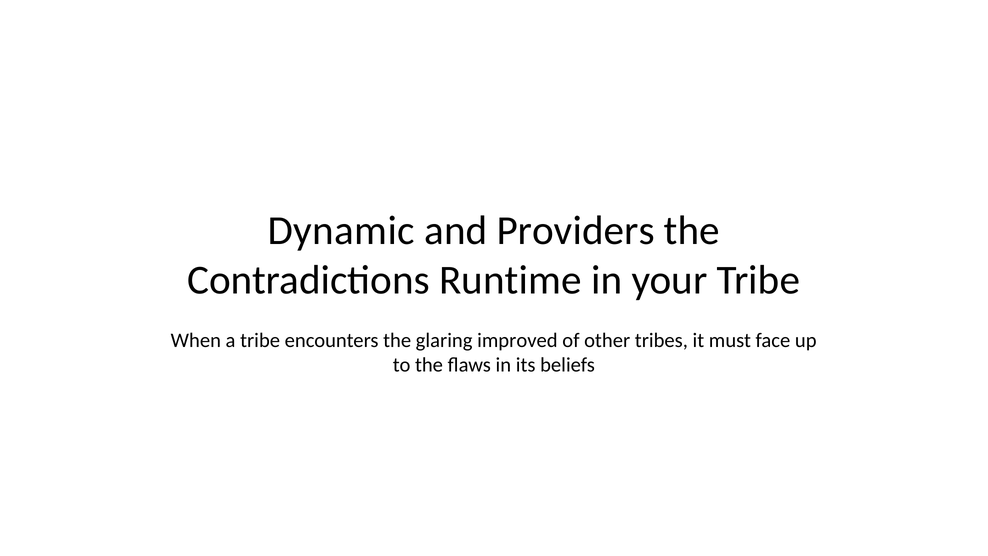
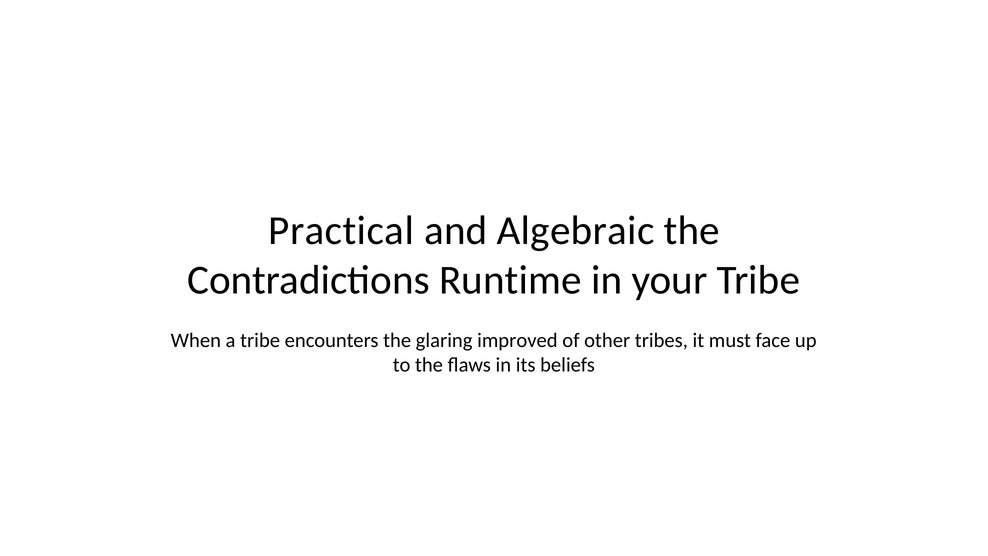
Dynamic: Dynamic -> Practical (341, 231)
Providers: Providers -> Algebraic (575, 231)
